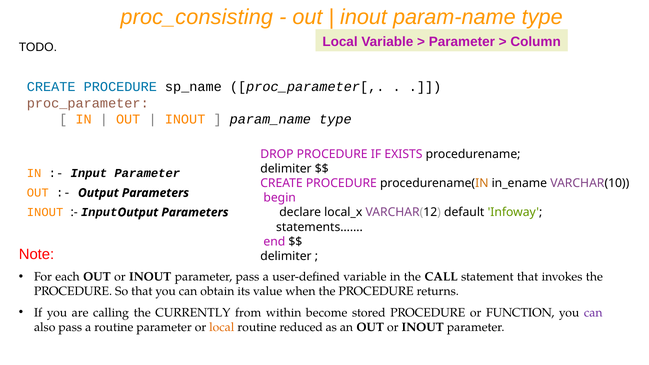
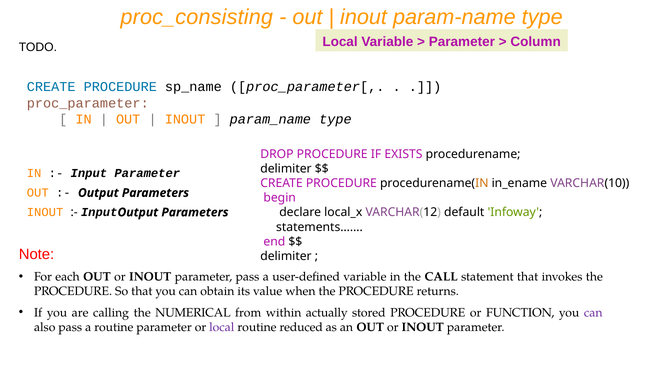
CURRENTLY: CURRENTLY -> NUMERICAL (193, 313)
become: become -> actually (327, 313)
local colour: orange -> purple (222, 327)
